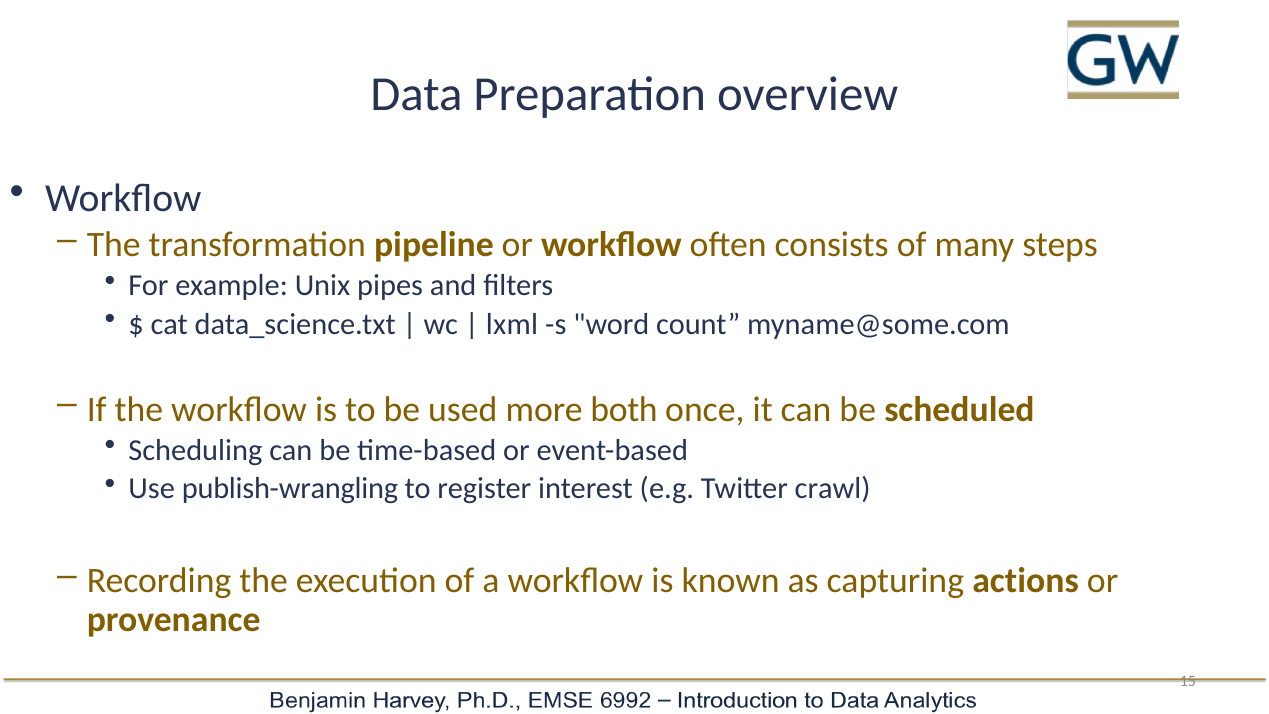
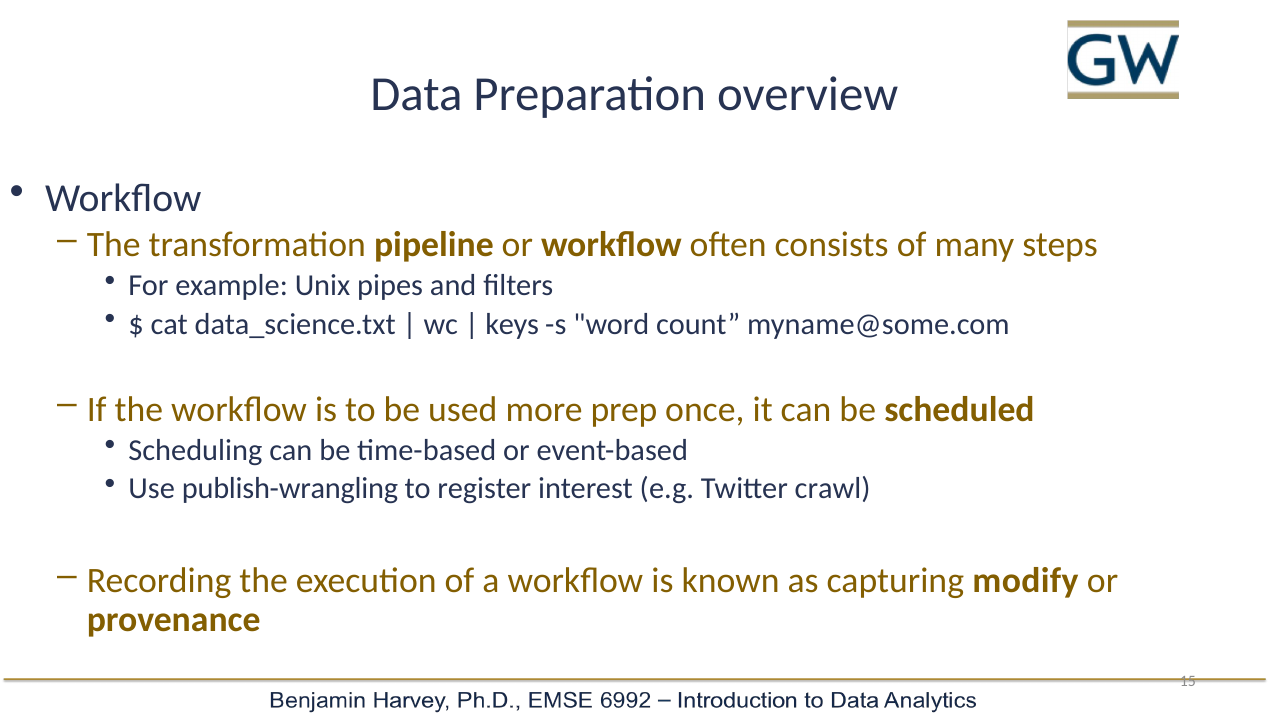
lxml: lxml -> keys (512, 324)
both: both -> prep (624, 409)
actions: actions -> modify (1025, 581)
